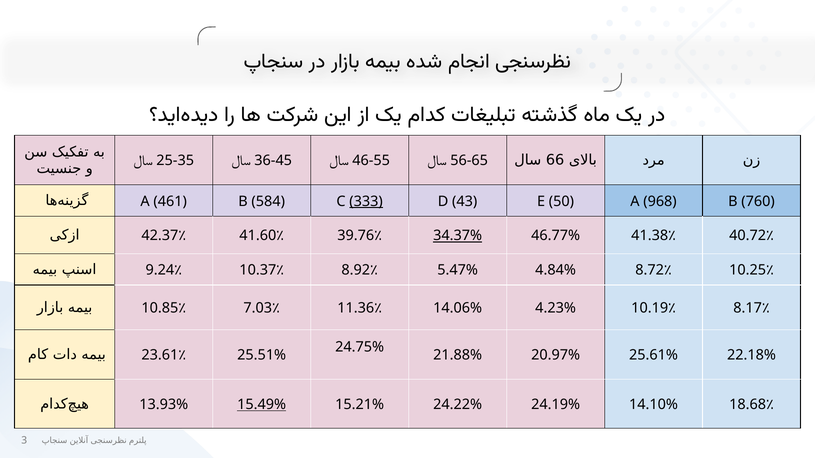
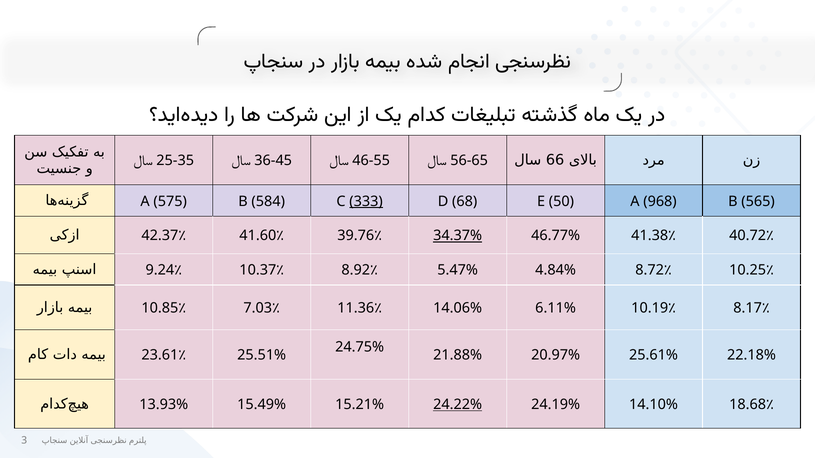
461: 461 -> 575 (170, 201)
43: 43 -> 68 (465, 201)
760: 760 -> 565 (758, 201)
4.23%: 4.23% -> 6.11% (556, 308)
15.49% underline: present -> none (262, 405)
24.22% underline: none -> present (458, 405)
